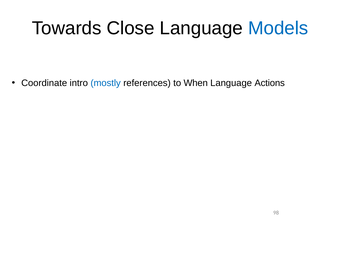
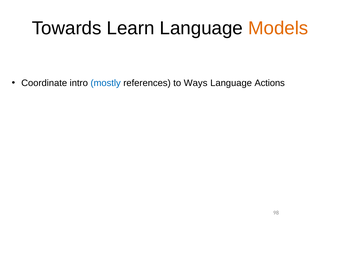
Close: Close -> Learn (131, 28)
Models colour: blue -> orange (278, 28)
When: When -> Ways (196, 83)
